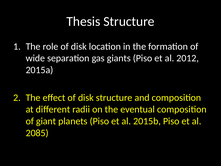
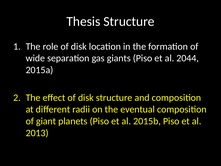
2012: 2012 -> 2044 (188, 58)
2085: 2085 -> 2013 (37, 133)
